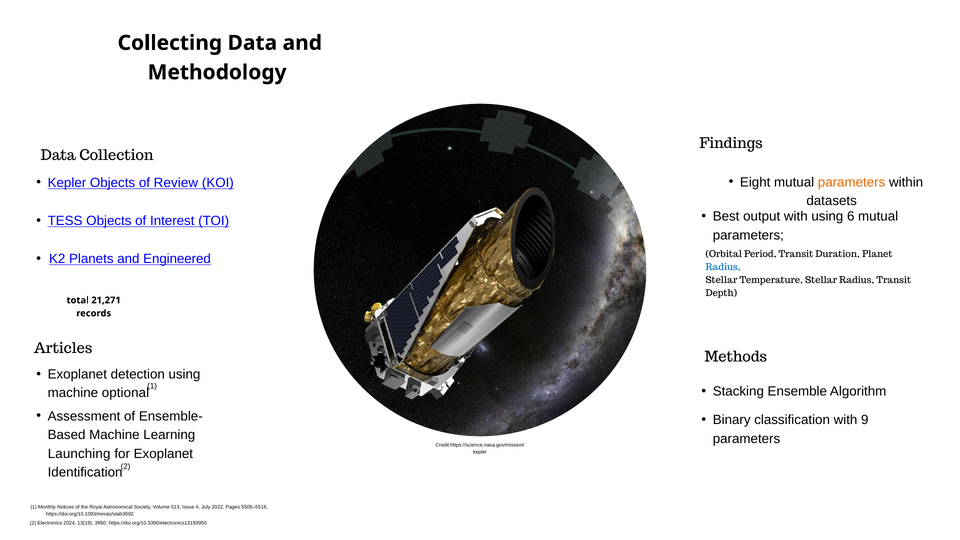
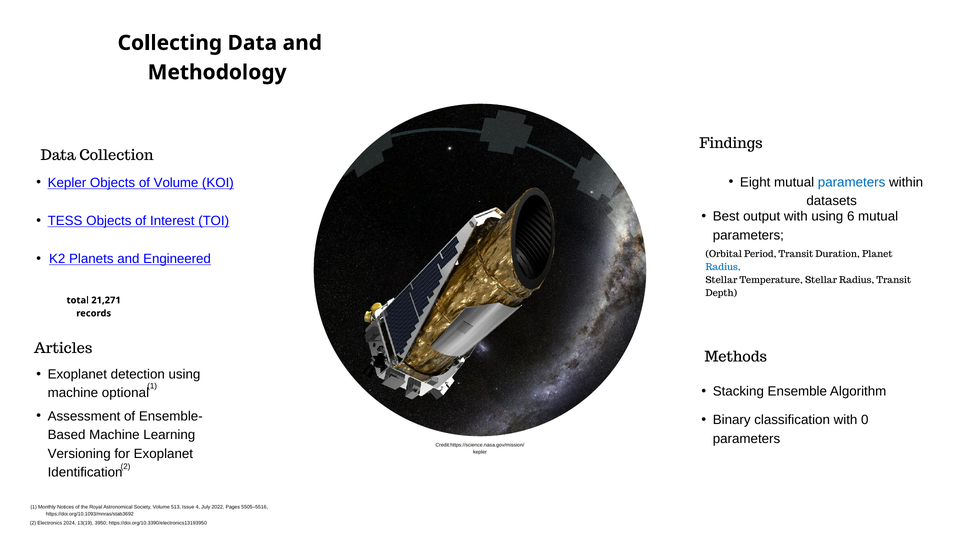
parameters colour: orange -> blue (852, 182)
of Review: Review -> Volume (176, 183)
9: 9 -> 0 (865, 420)
Launching: Launching -> Versioning (79, 454)
